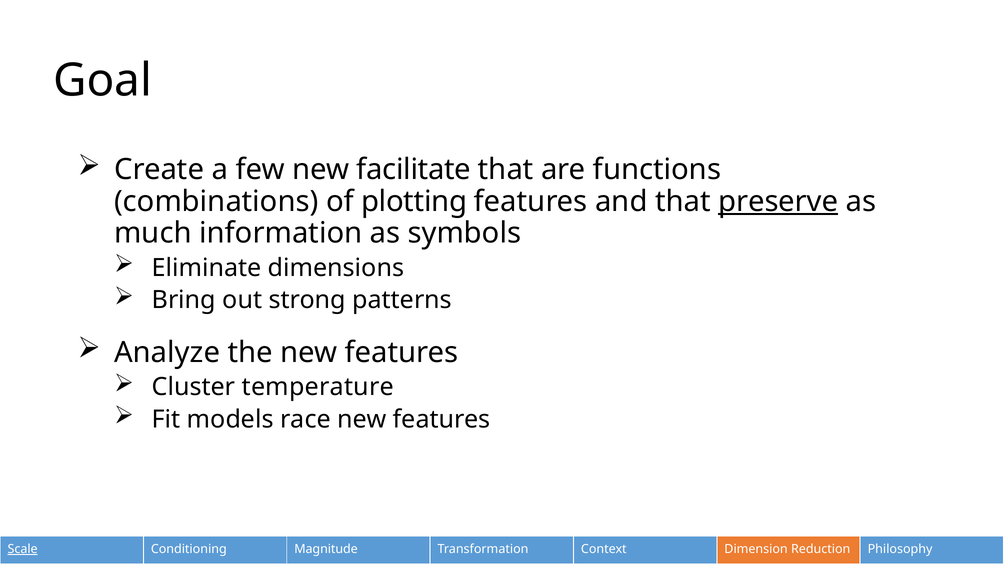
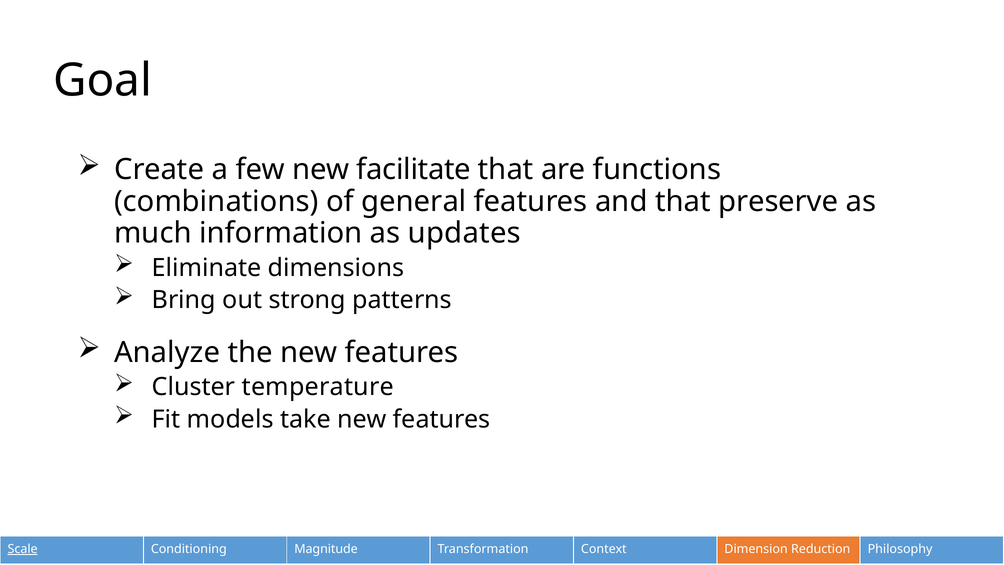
plotting: plotting -> general (414, 201)
preserve underline: present -> none (778, 201)
symbols: symbols -> updates (464, 233)
race: race -> take (305, 419)
